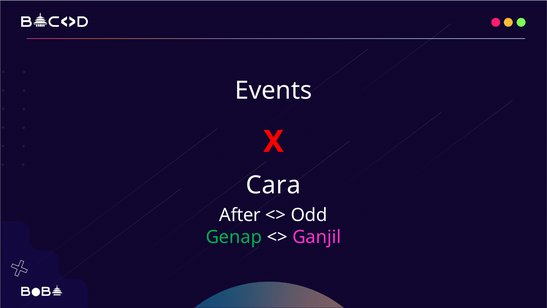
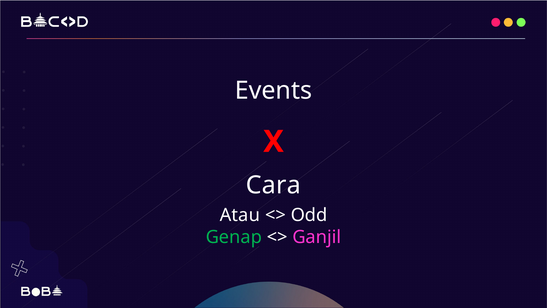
After: After -> Atau (240, 215)
